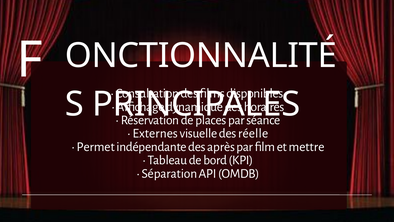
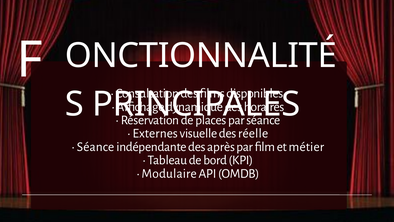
Permet: Permet -> Séance (96, 146)
mettre: mettre -> métier (306, 146)
Séparation: Séparation -> Modulaire (169, 173)
